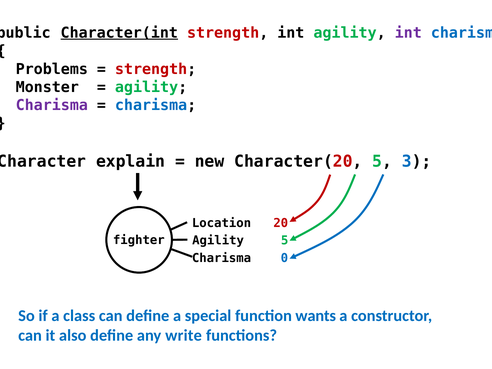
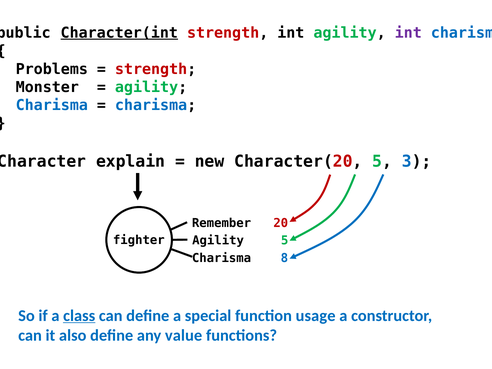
Charisma colour: purple -> blue (52, 105)
Location: Location -> Remember (222, 223)
0: 0 -> 8 (284, 258)
class underline: none -> present (79, 316)
wants: wants -> usage (316, 316)
write: write -> value (184, 335)
